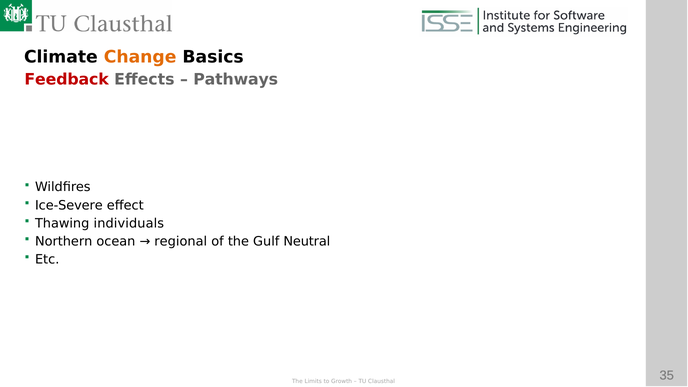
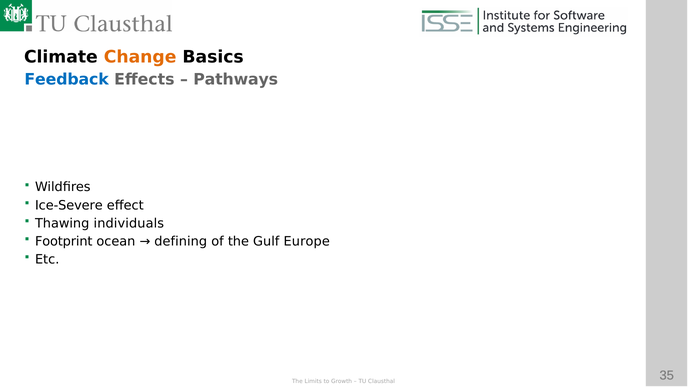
Feedback colour: red -> blue (67, 80)
Northern: Northern -> Footprint (64, 241)
regional: regional -> defining (181, 241)
Neutral: Neutral -> Europe (307, 241)
